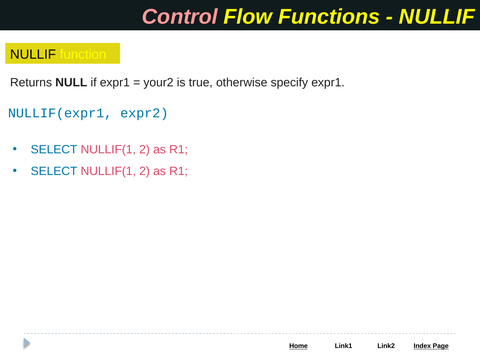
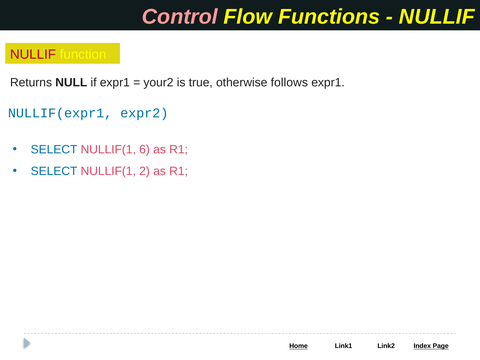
NULLIF colour: black -> red (33, 54)
specify: specify -> follows (289, 82)
2: 2 -> 6 (145, 150)
